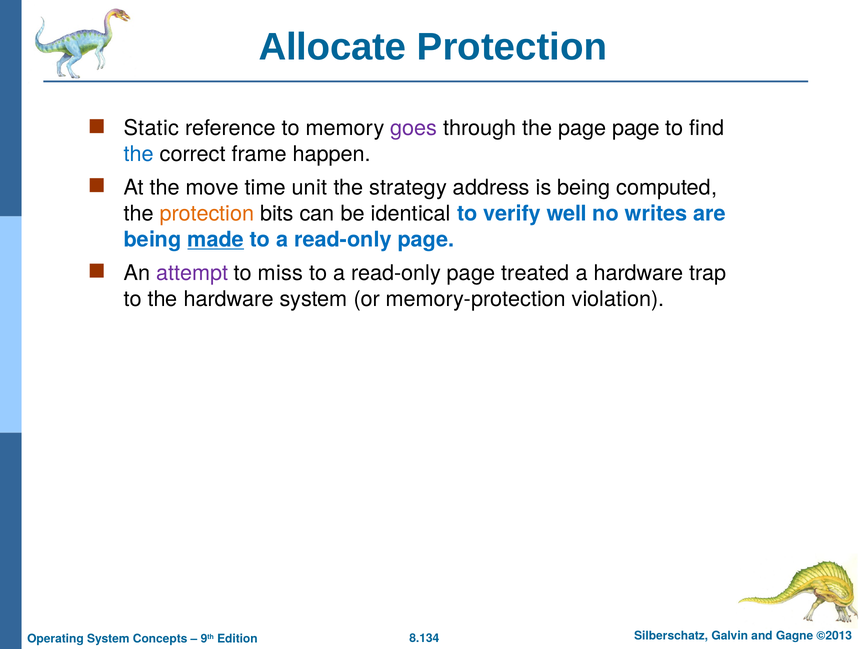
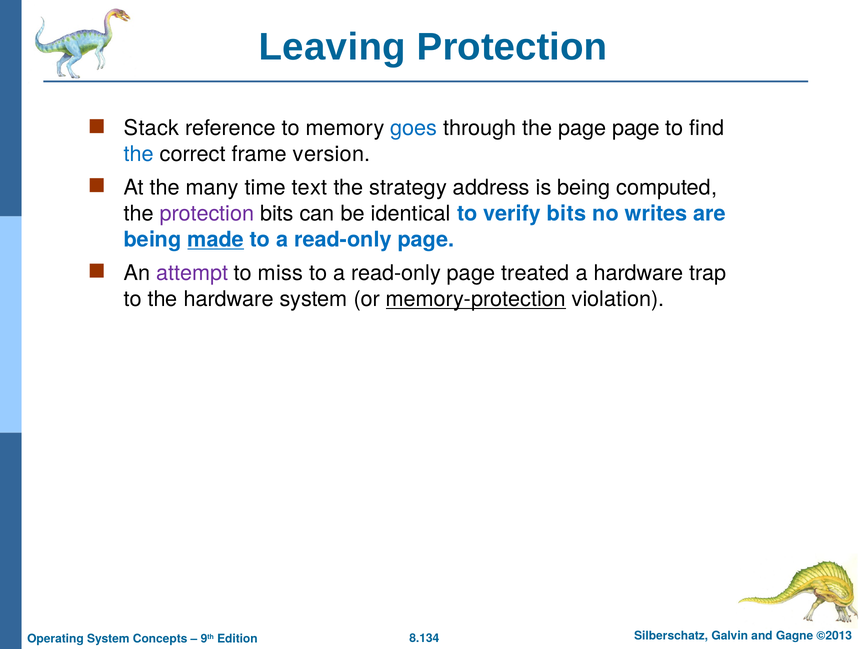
Allocate: Allocate -> Leaving (332, 47)
Static: Static -> Stack (151, 128)
goes colour: purple -> blue (414, 128)
happen: happen -> version (332, 154)
move: move -> many (212, 188)
unit: unit -> text (309, 188)
protection colour: orange -> purple (207, 214)
verify well: well -> bits (566, 214)
memory-protection underline: none -> present (476, 299)
